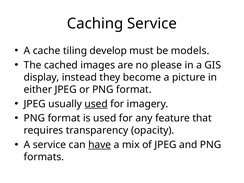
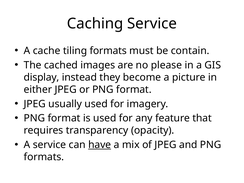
tiling develop: develop -> formats (108, 51)
models: models -> contain (190, 51)
used underline: present -> none (96, 104)
